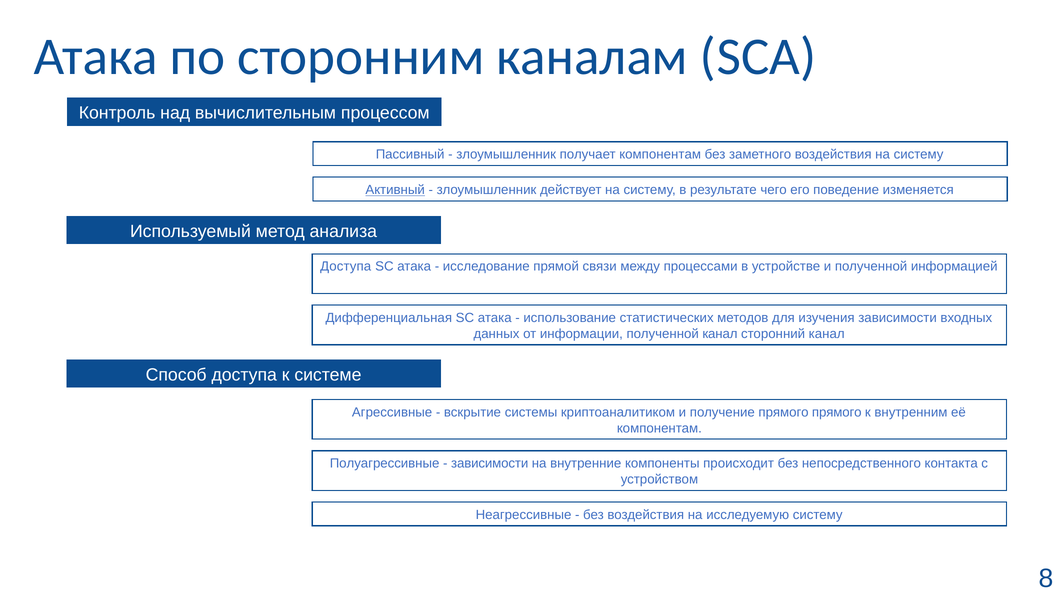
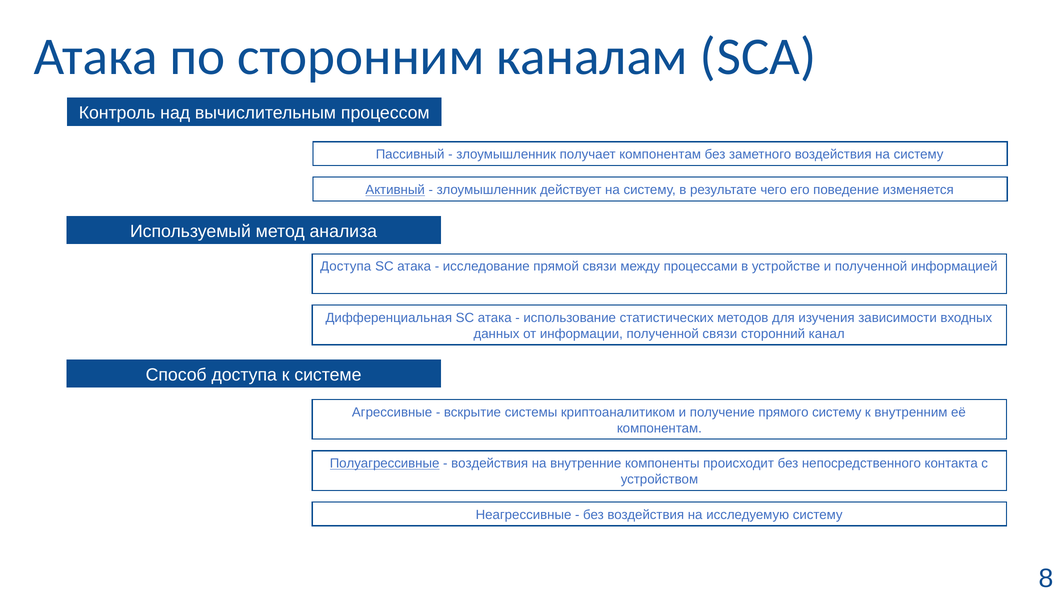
полученной канал: канал -> связи (720, 334)
прямого прямого: прямого -> систему (837, 412)
Полуагрессивные underline: none -> present (385, 464)
зависимости: зависимости -> воздействия (490, 464)
